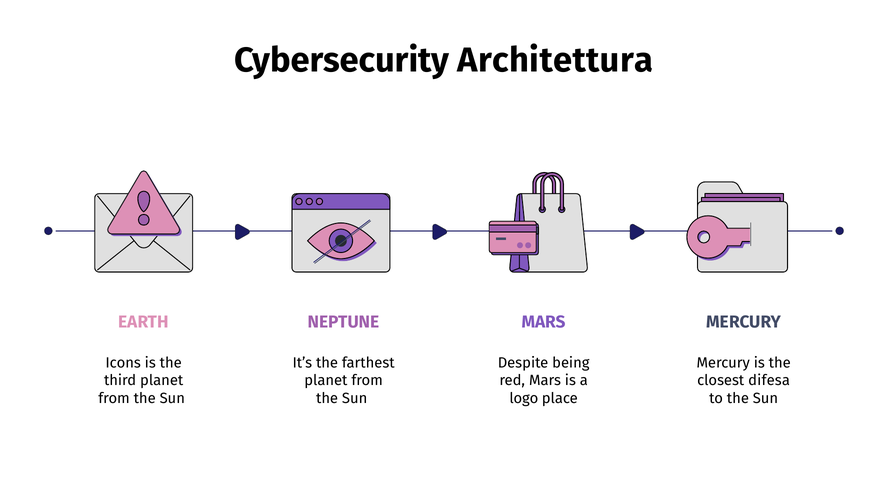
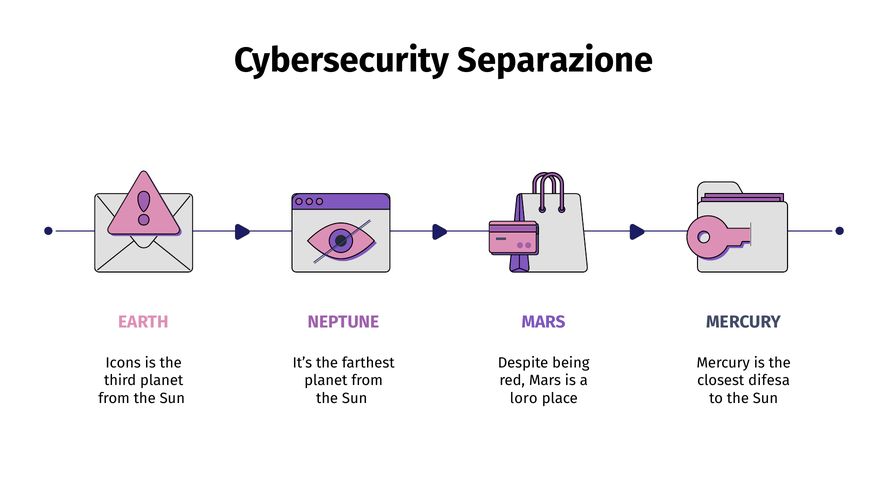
Architettura: Architettura -> Separazione (555, 60)
logo: logo -> loro (524, 398)
